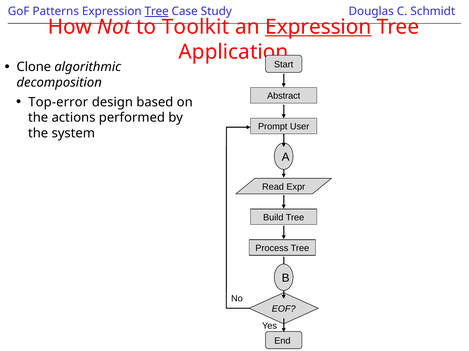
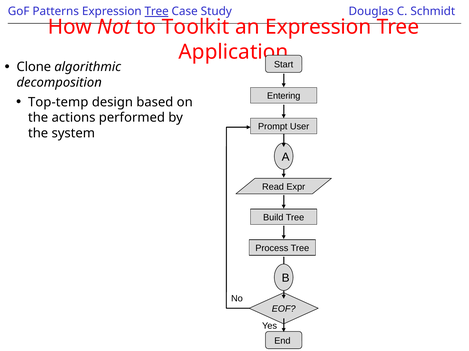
Expression underline: present -> none (318, 27)
Abstract: Abstract -> Entering (284, 96)
Top-error: Top-error -> Top-temp (58, 102)
